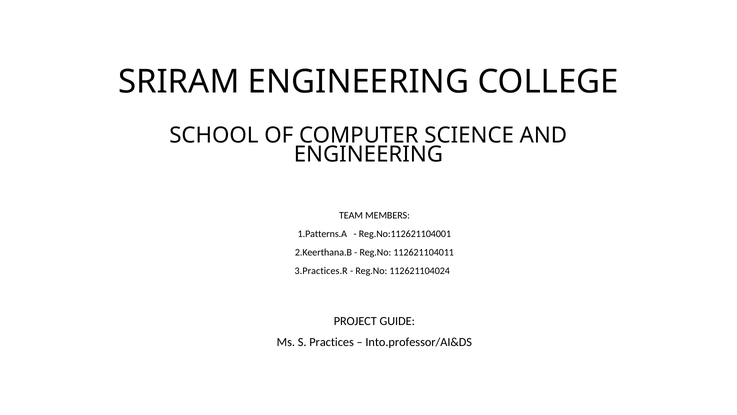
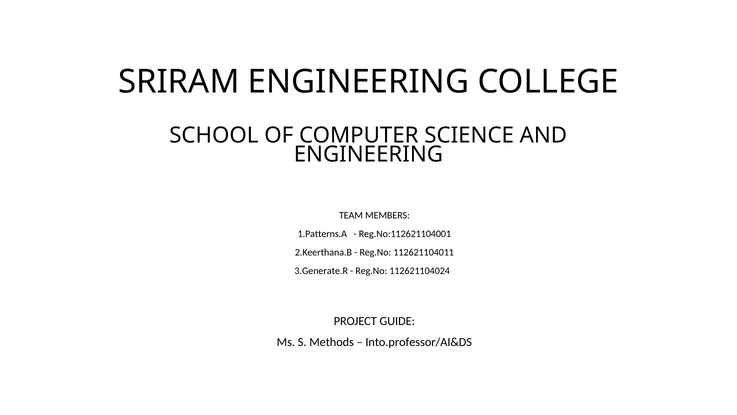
3.Practices.R: 3.Practices.R -> 3.Generate.R (321, 271)
Practices: Practices -> Methods (332, 342)
